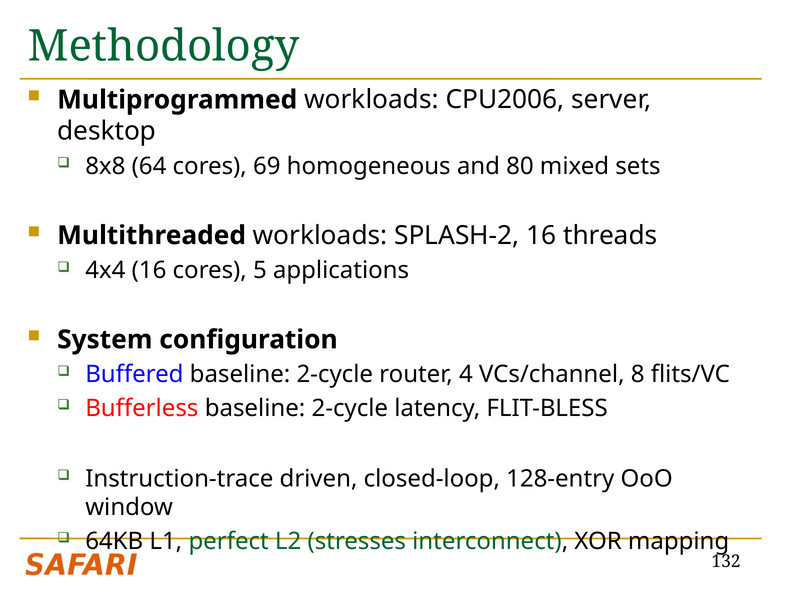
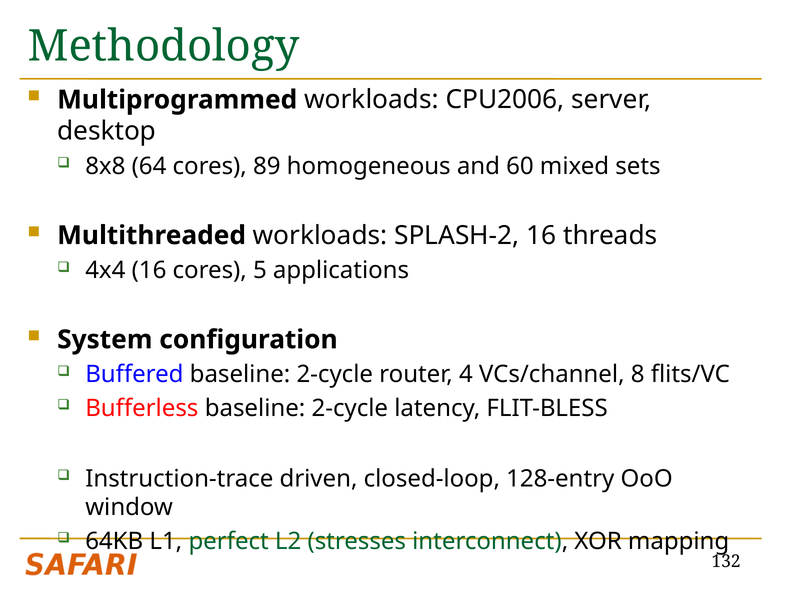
69: 69 -> 89 (267, 166)
80: 80 -> 60 (520, 166)
